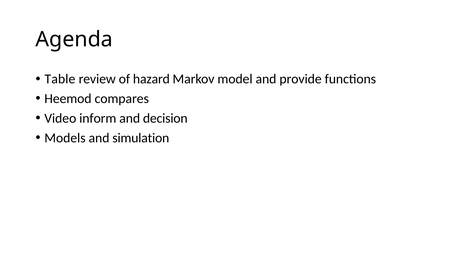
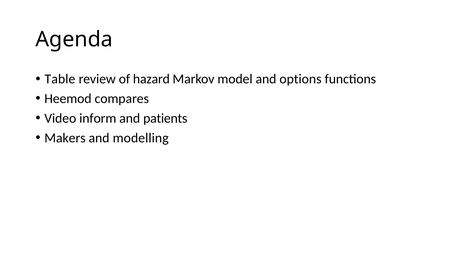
provide: provide -> options (300, 79)
decision: decision -> patients (165, 118)
Models: Models -> Makers (65, 138)
simulation: simulation -> modelling (141, 138)
